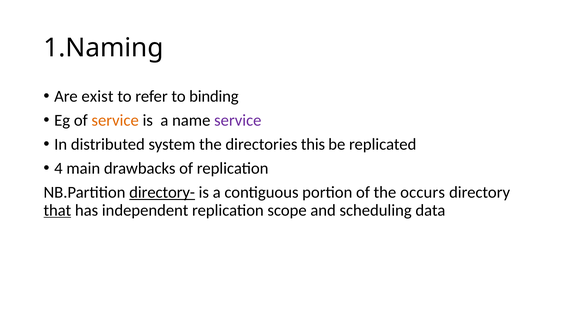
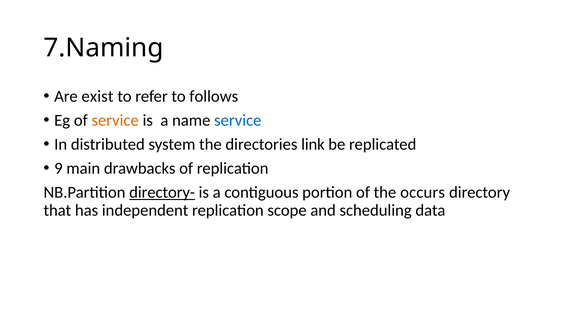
1.Naming: 1.Naming -> 7.Naming (104, 48)
binding: binding -> follows (214, 97)
service colour: purple -> blue (238, 120)
this: this -> link (313, 144)
4: 4 -> 9 (58, 168)
that underline: present -> none (57, 210)
